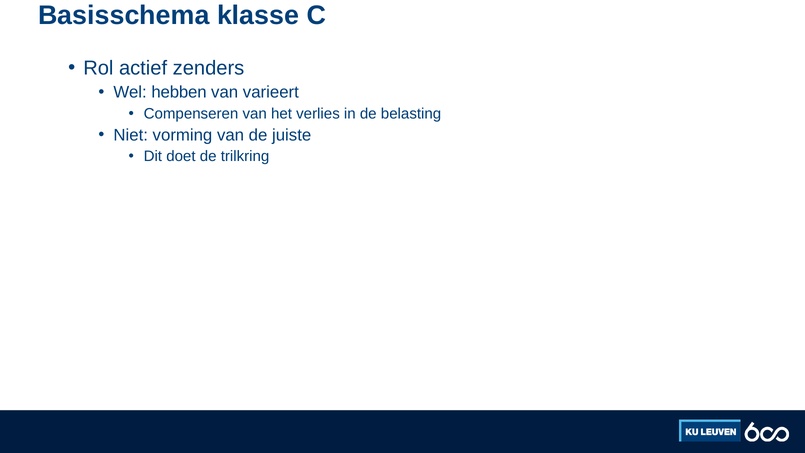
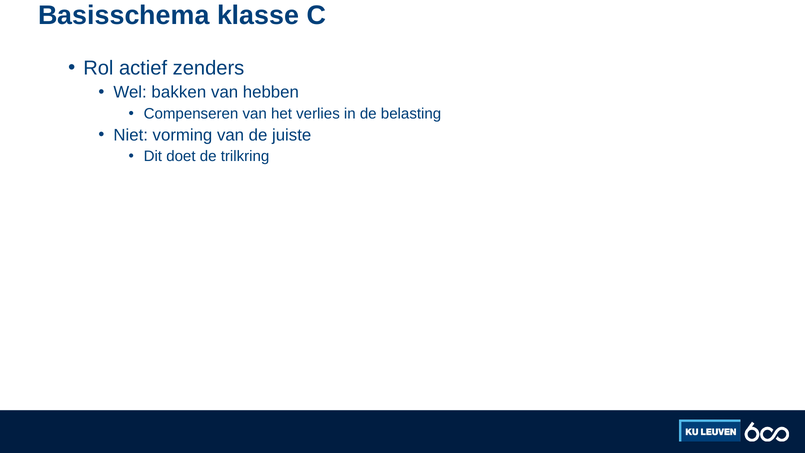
hebben: hebben -> bakken (179, 92)
varieert: varieert -> hebben (271, 92)
